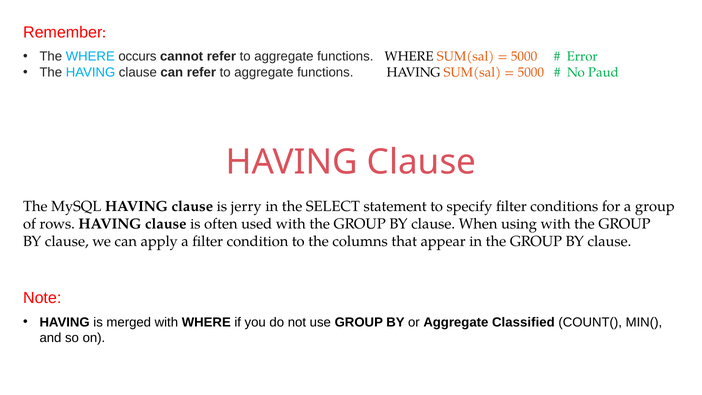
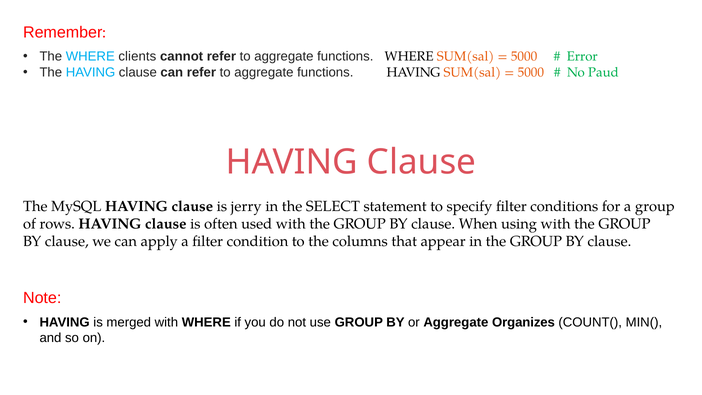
occurs: occurs -> clients (137, 57)
Classified: Classified -> Organizes (523, 322)
